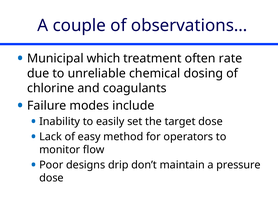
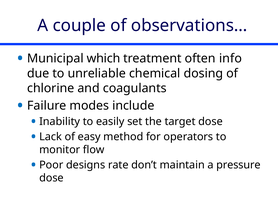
rate: rate -> info (230, 58)
drip: drip -> rate (118, 165)
